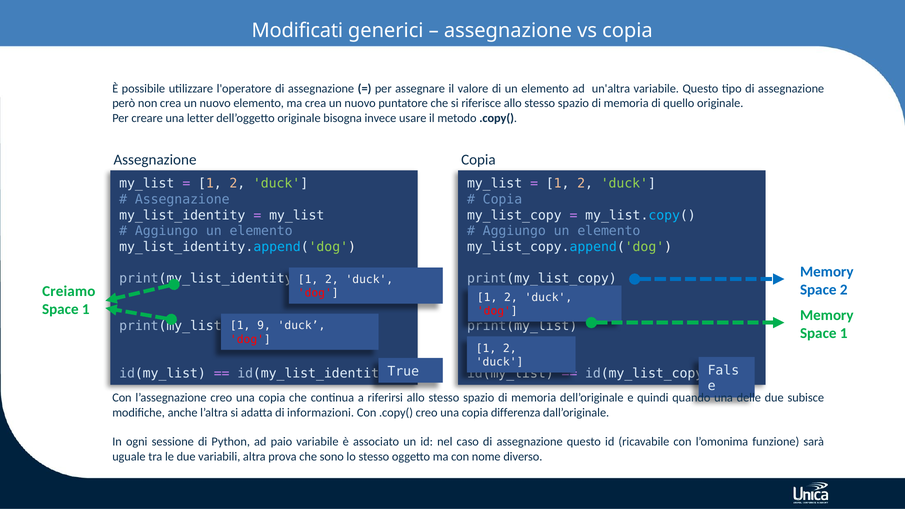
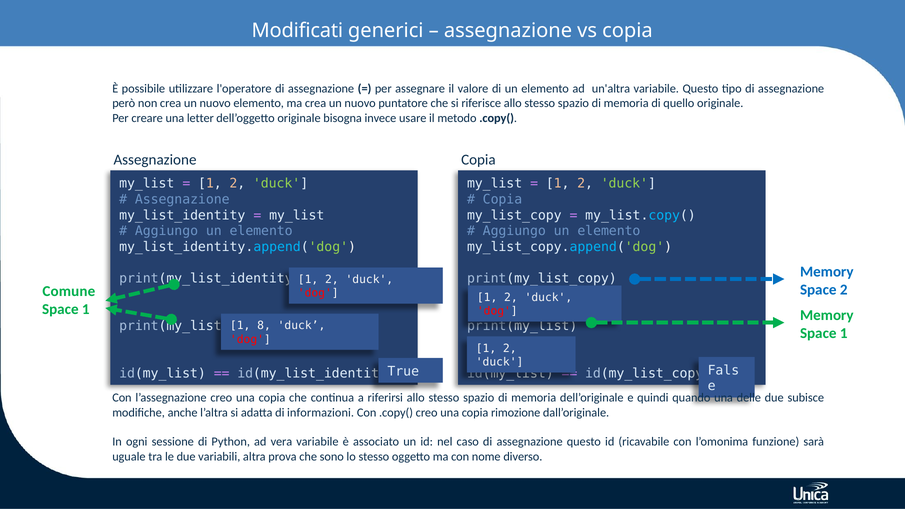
Creiamo: Creiamo -> Comune (69, 291)
9: 9 -> 8 (264, 326)
differenza: differenza -> rimozione (516, 413)
paio: paio -> vera (281, 442)
